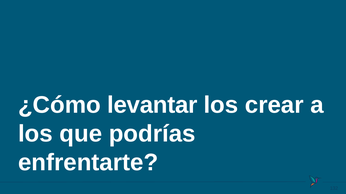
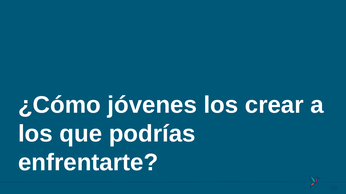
levantar: levantar -> jóvenes (152, 105)
